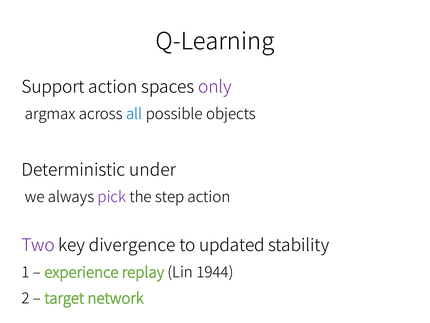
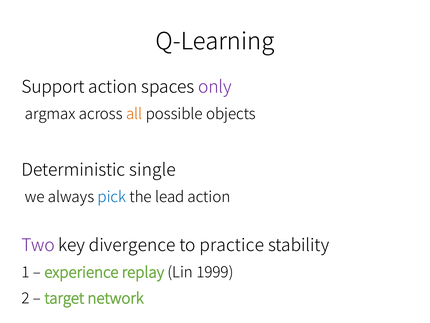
all colour: blue -> orange (134, 114)
under: under -> single (153, 170)
pick colour: purple -> blue (112, 197)
step: step -> lead (170, 197)
updated: updated -> practice (232, 245)
1944: 1944 -> 1999 (215, 272)
